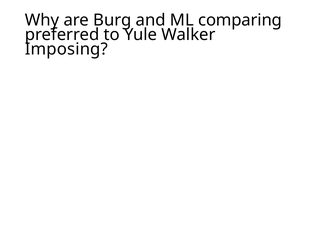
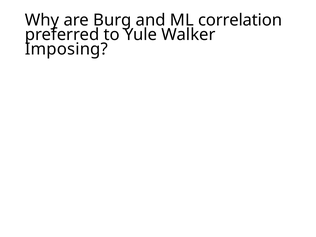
comparing: comparing -> correlation (240, 20)
